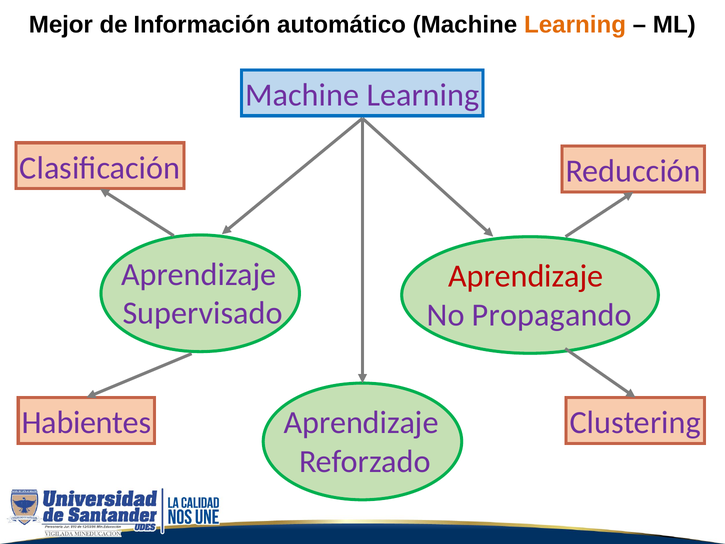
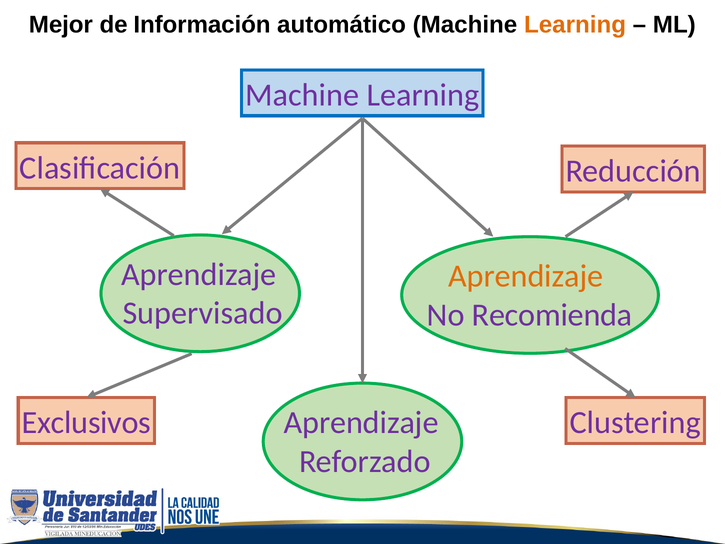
Aprendizaje colour: red -> orange (526, 276)
Propagando: Propagando -> Recomienda (552, 315)
Habientes: Habientes -> Exclusivos (86, 423)
